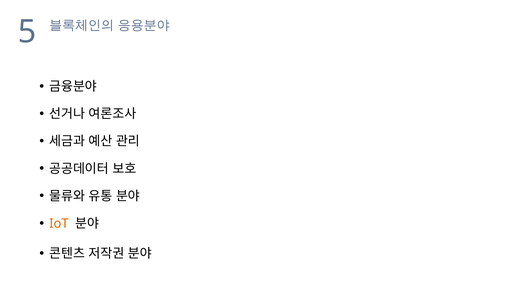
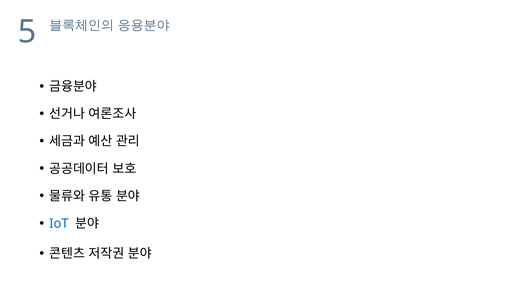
IoT colour: orange -> blue (59, 223)
